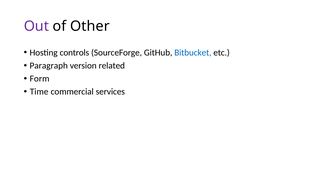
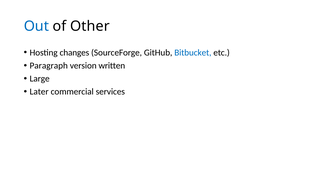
Out colour: purple -> blue (36, 26)
controls: controls -> changes (74, 53)
related: related -> written (112, 66)
Form: Form -> Large (40, 79)
Time: Time -> Later (39, 92)
